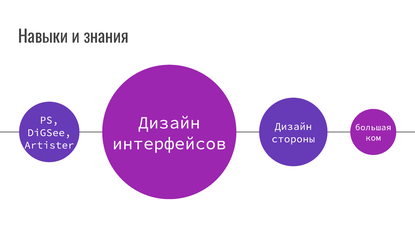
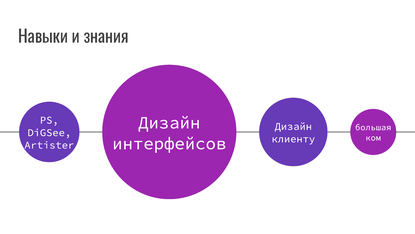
стороны: стороны -> клиенту (293, 139)
